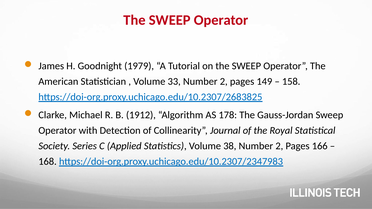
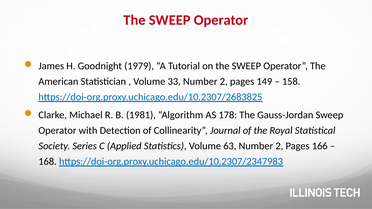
1912: 1912 -> 1981 (141, 115)
38: 38 -> 63 (230, 146)
